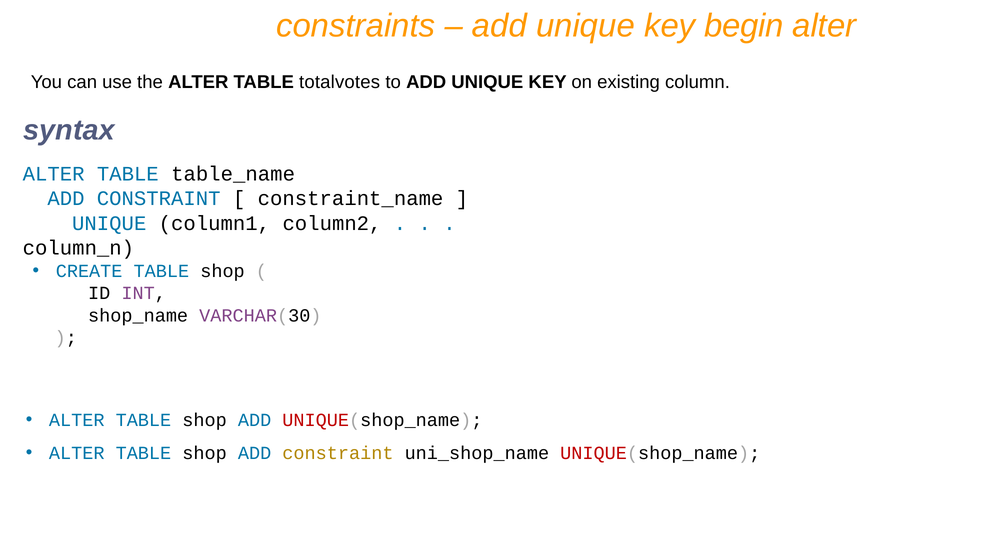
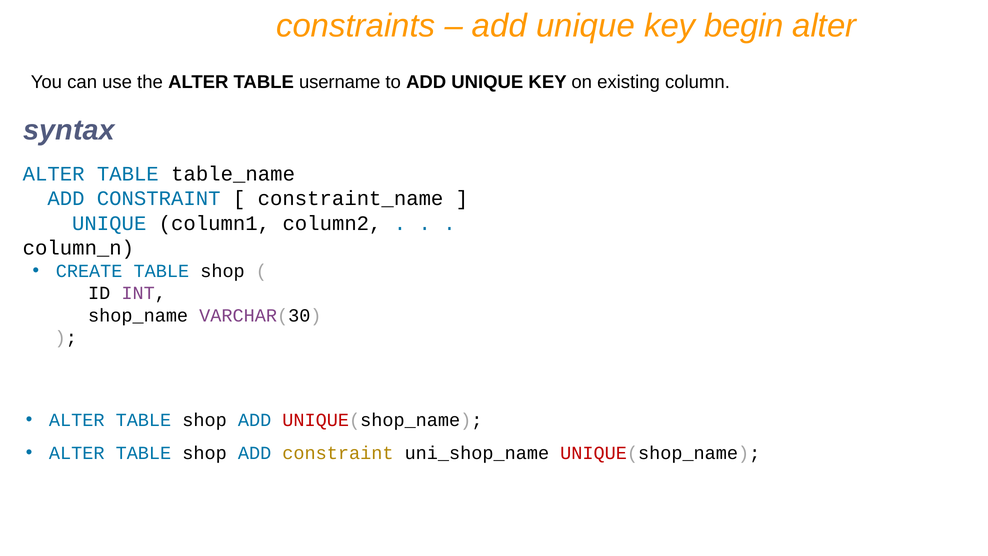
totalvotes: totalvotes -> username (340, 82)
